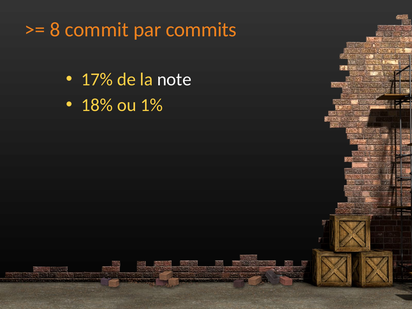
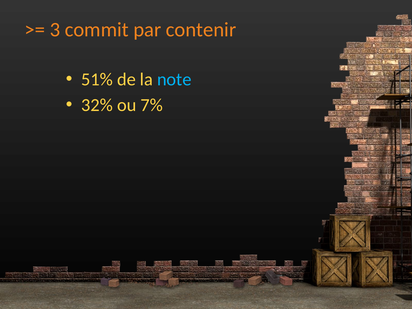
8: 8 -> 3 (55, 30)
commits: commits -> contenir (201, 30)
17%: 17% -> 51% (97, 80)
note colour: white -> light blue (174, 80)
18%: 18% -> 32% (97, 105)
1%: 1% -> 7% (152, 105)
